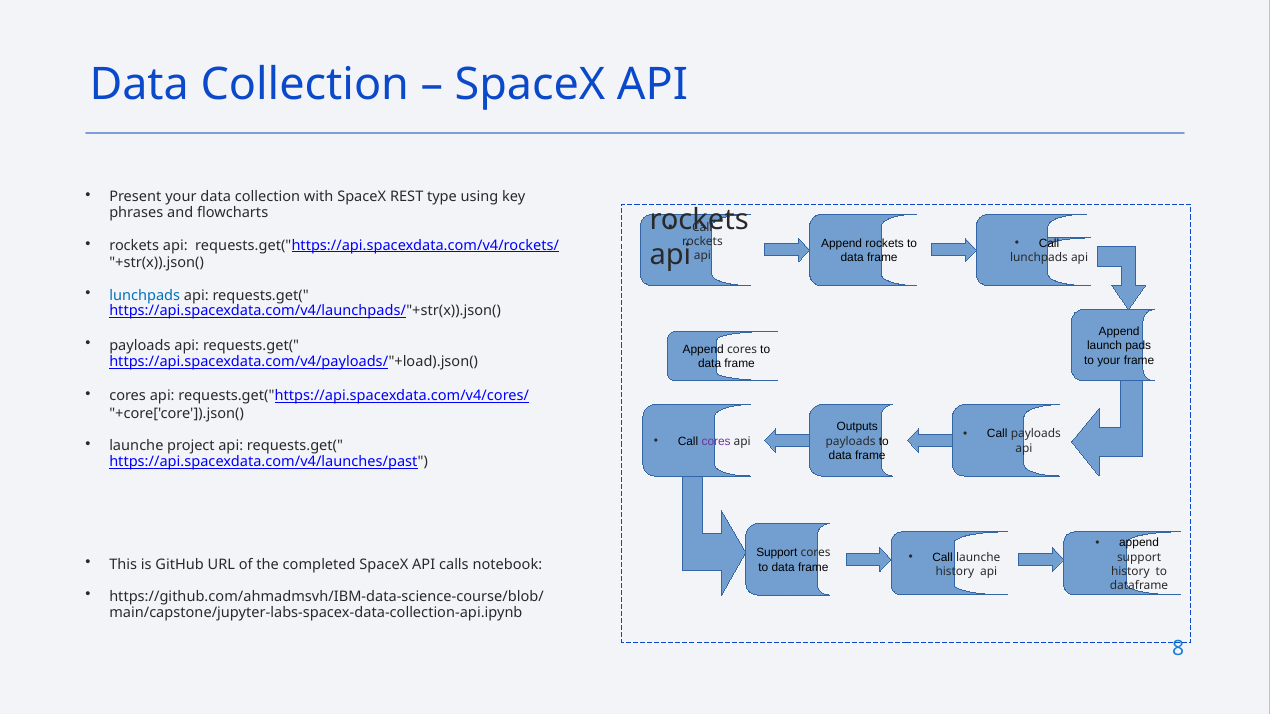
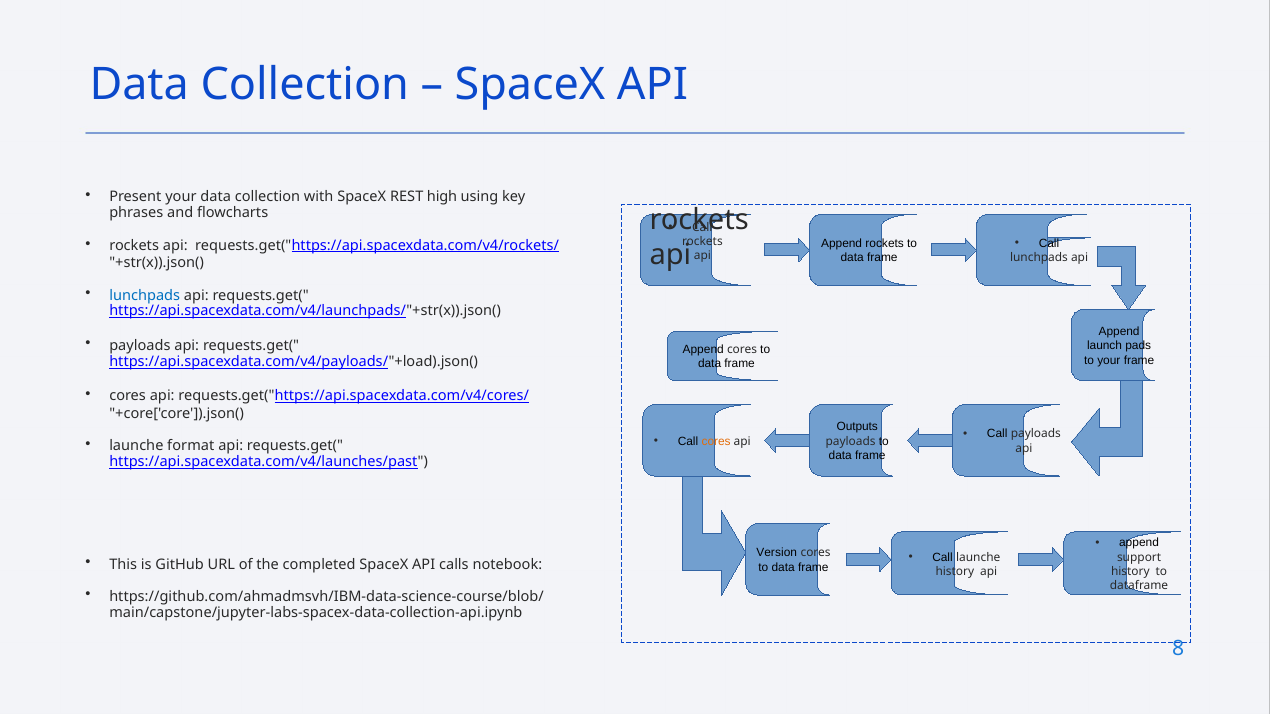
type: type -> high (442, 197)
cores colour: purple -> orange (716, 441)
project: project -> format (191, 446)
Support: Support -> Version (777, 553)
